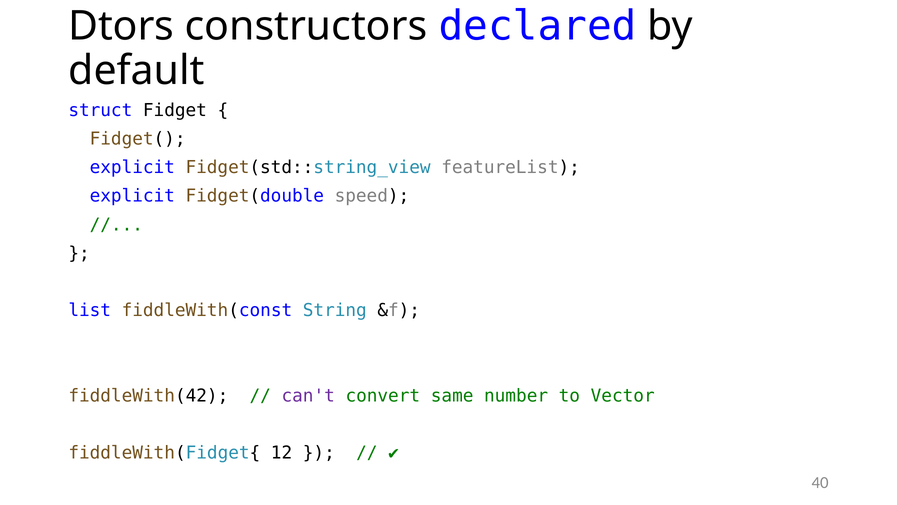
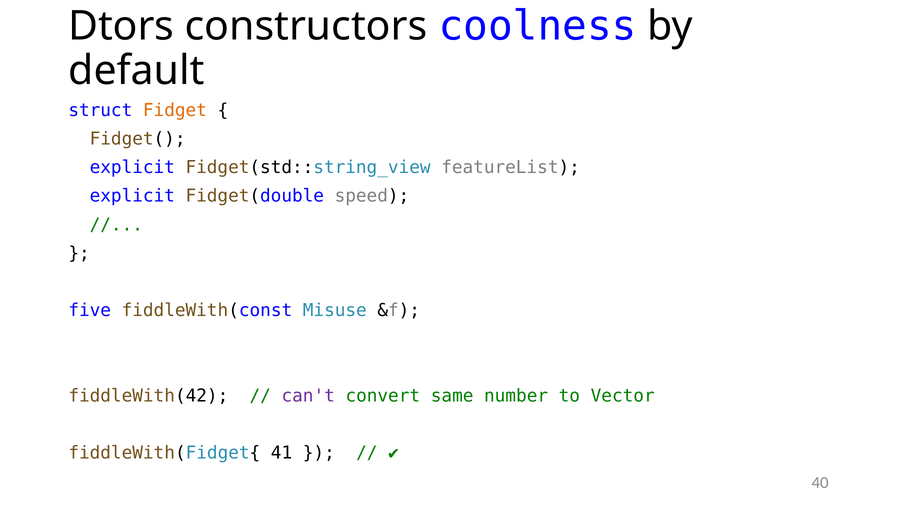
declared: declared -> coolness (538, 26)
Fidget colour: black -> orange (175, 110)
list: list -> five (90, 310)
String: String -> Misuse (335, 310)
12: 12 -> 41 (282, 453)
